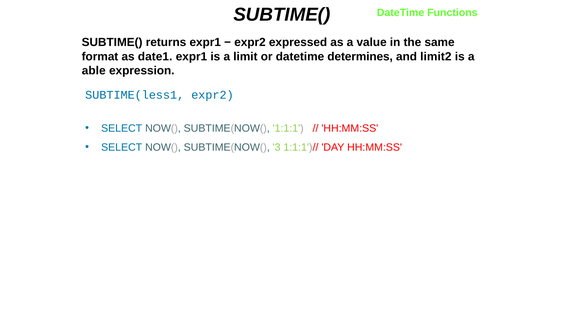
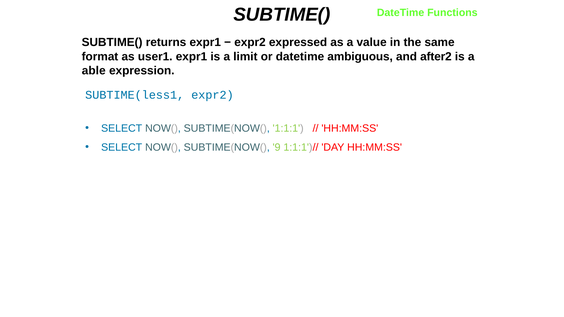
date1: date1 -> user1 (155, 57)
determines: determines -> ambiguous (360, 57)
limit2: limit2 -> after2 (436, 57)
3: 3 -> 9 (277, 147)
